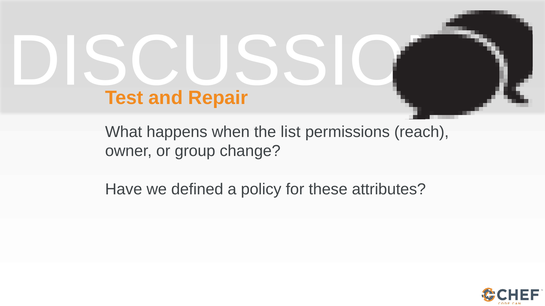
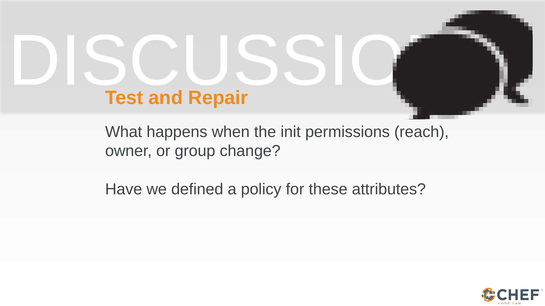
list: list -> init (291, 132)
